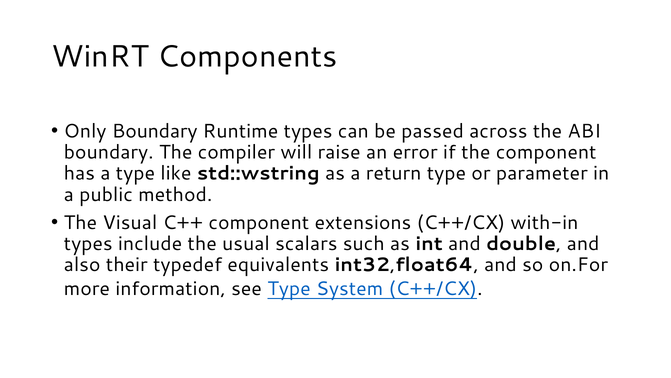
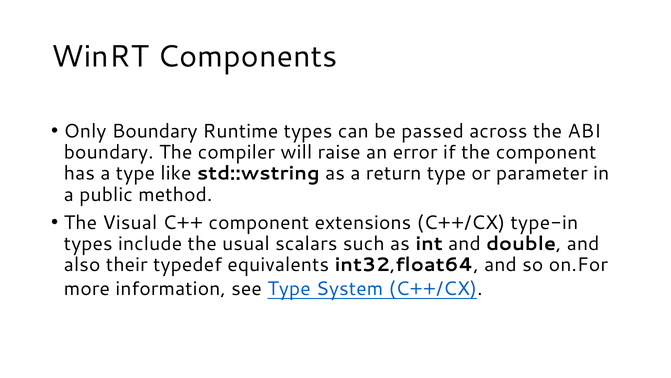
with-in: with-in -> type-in (544, 222)
